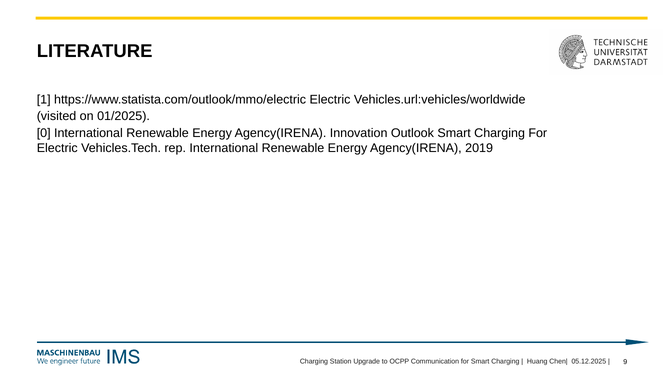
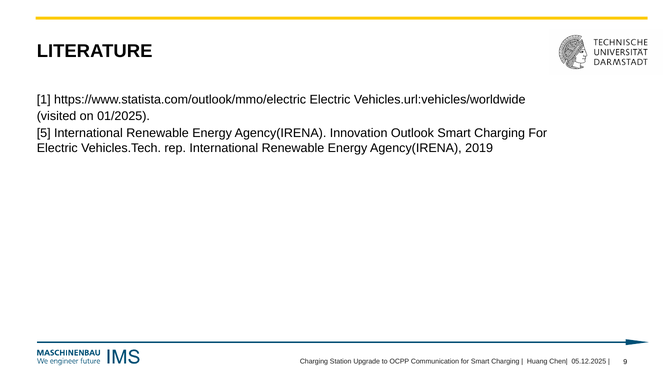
0: 0 -> 5 (44, 133)
